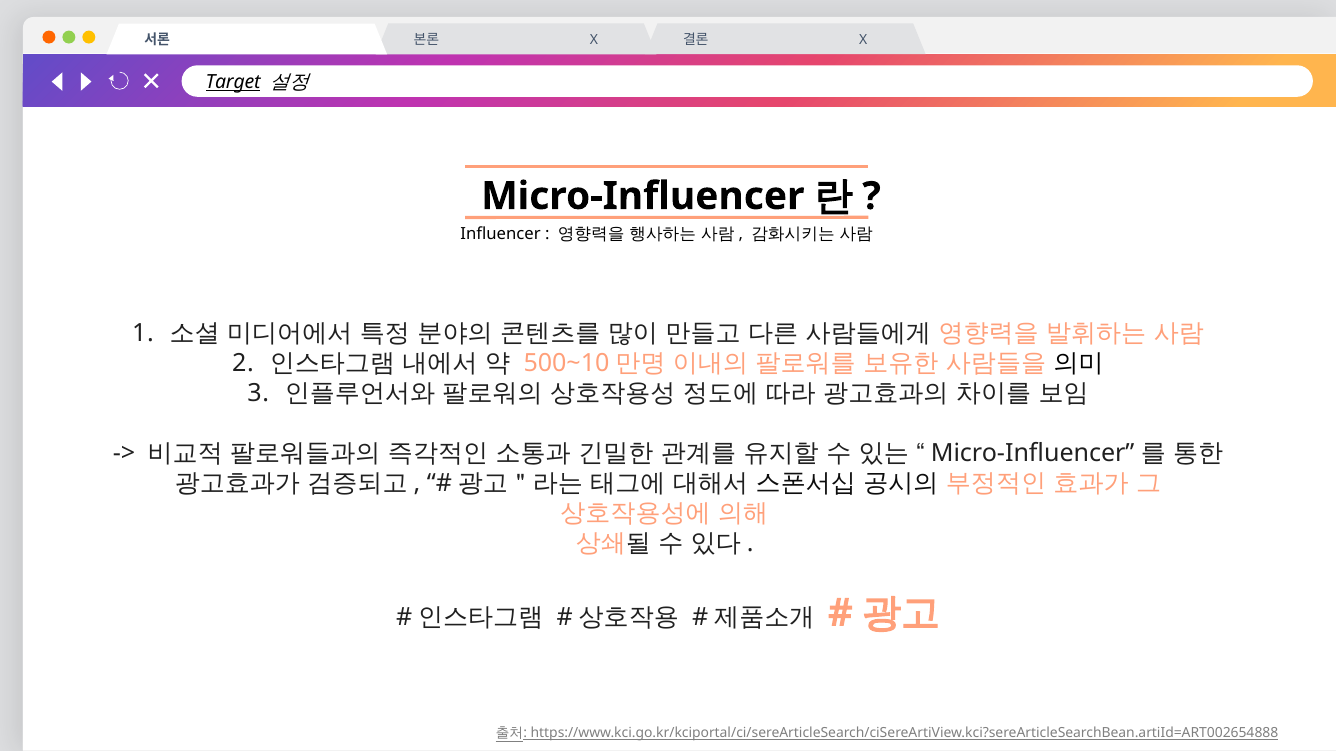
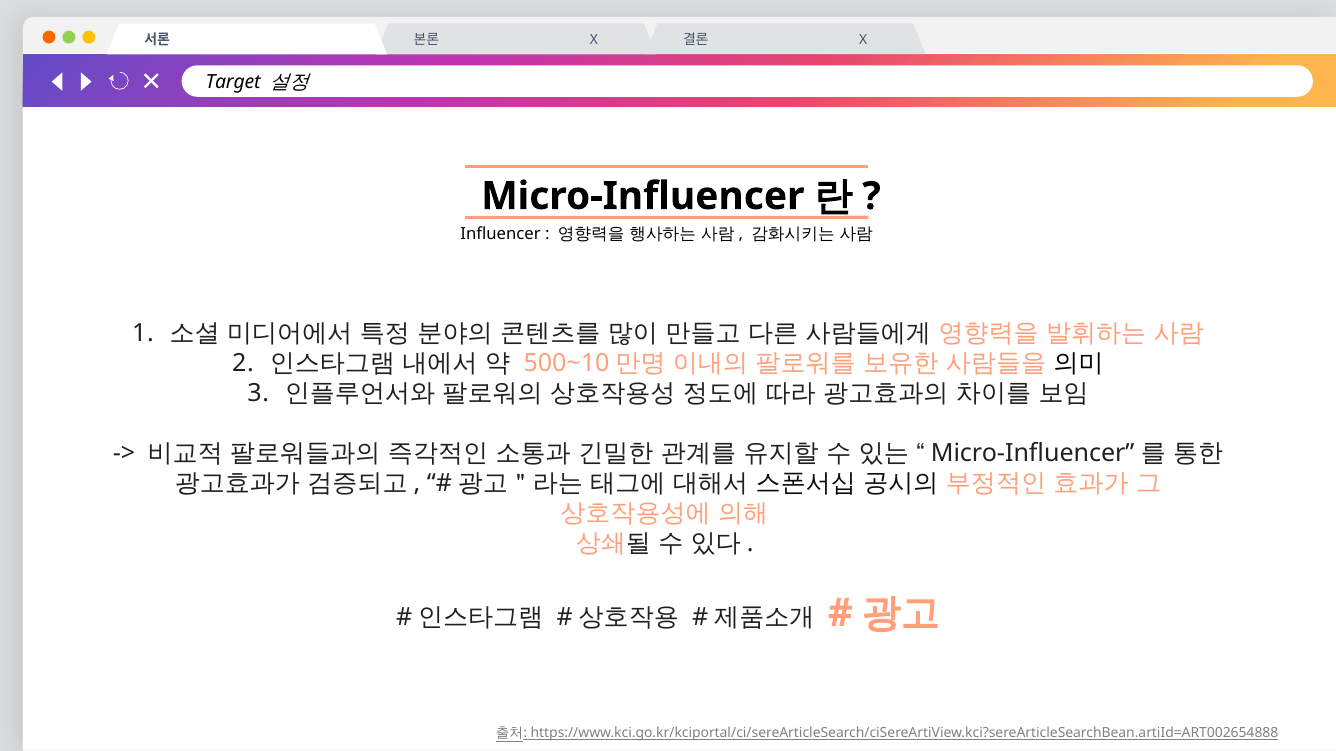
Target underline: present -> none (233, 82)
